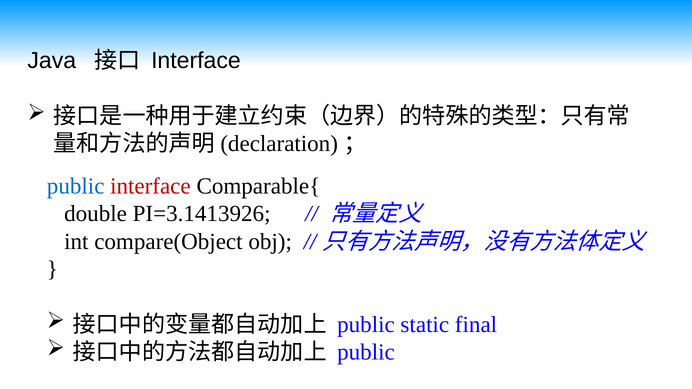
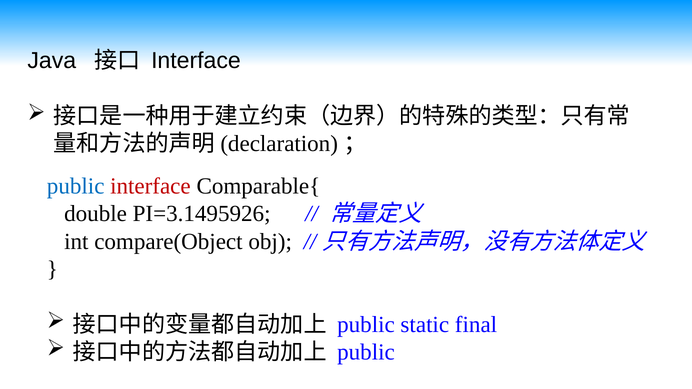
PI=3.1413926: PI=3.1413926 -> PI=3.1495926 (202, 214)
